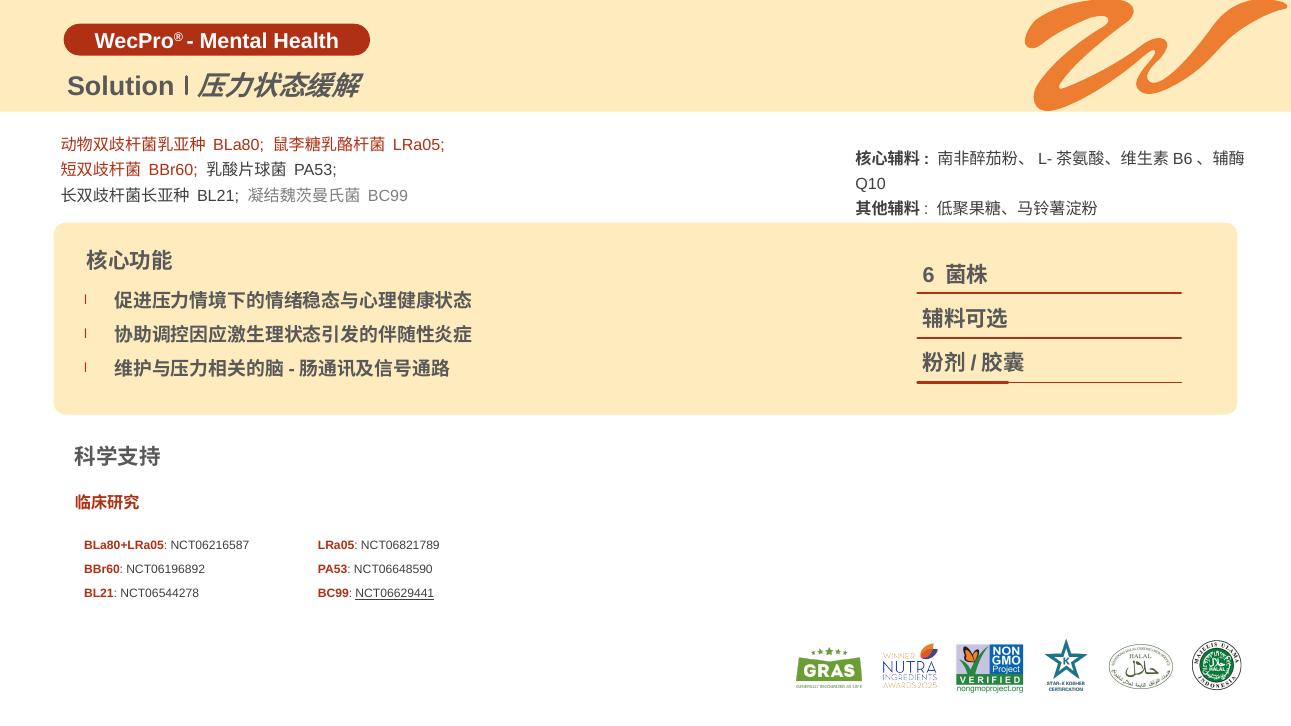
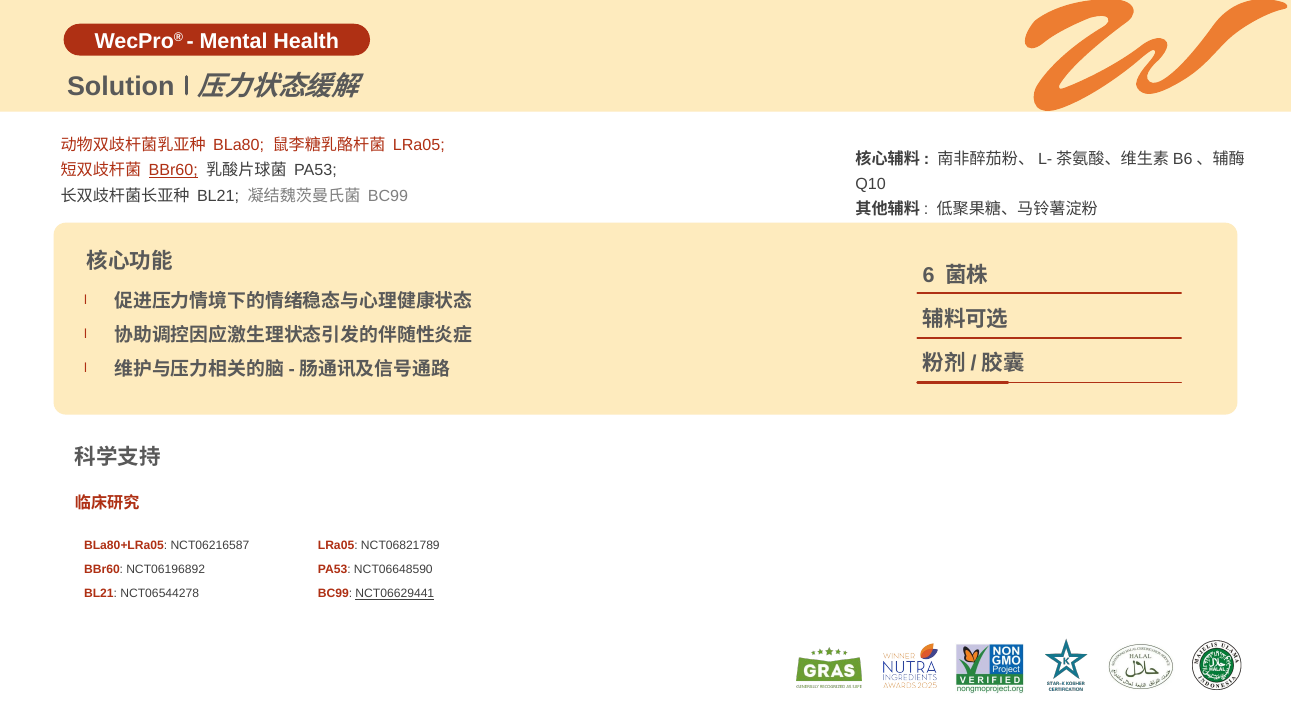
BBr60 underline: none -> present (173, 171)
